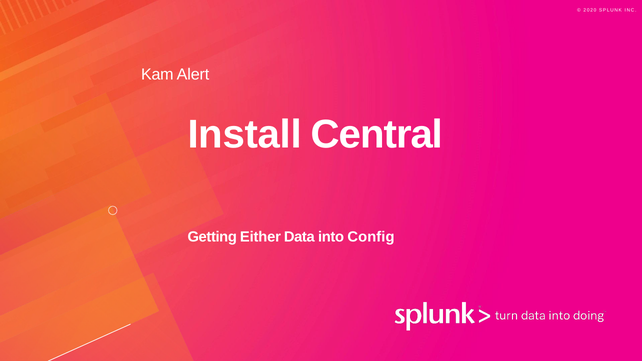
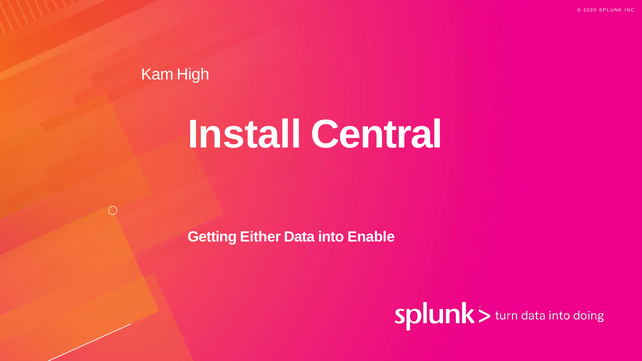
Alert: Alert -> High (193, 74)
Config: Config -> Enable (371, 237)
